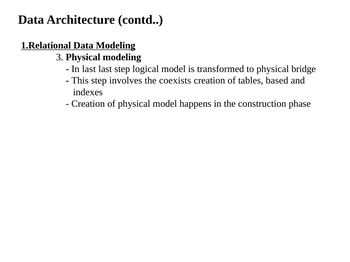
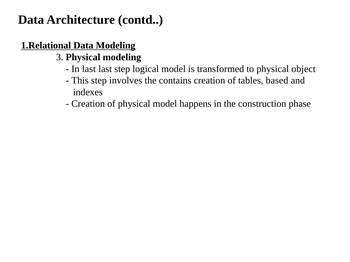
bridge: bridge -> object (303, 69)
coexists: coexists -> contains (175, 81)
